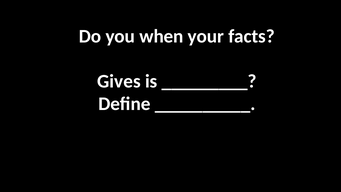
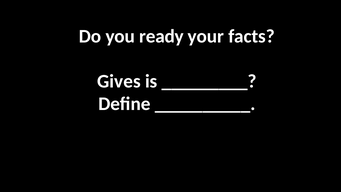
when: when -> ready (161, 36)
